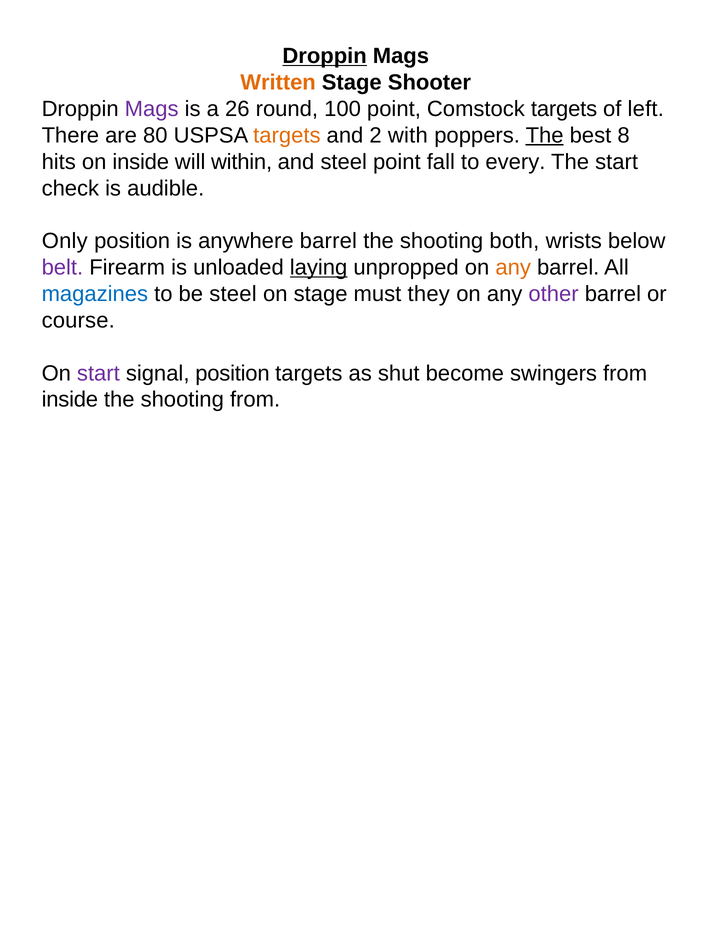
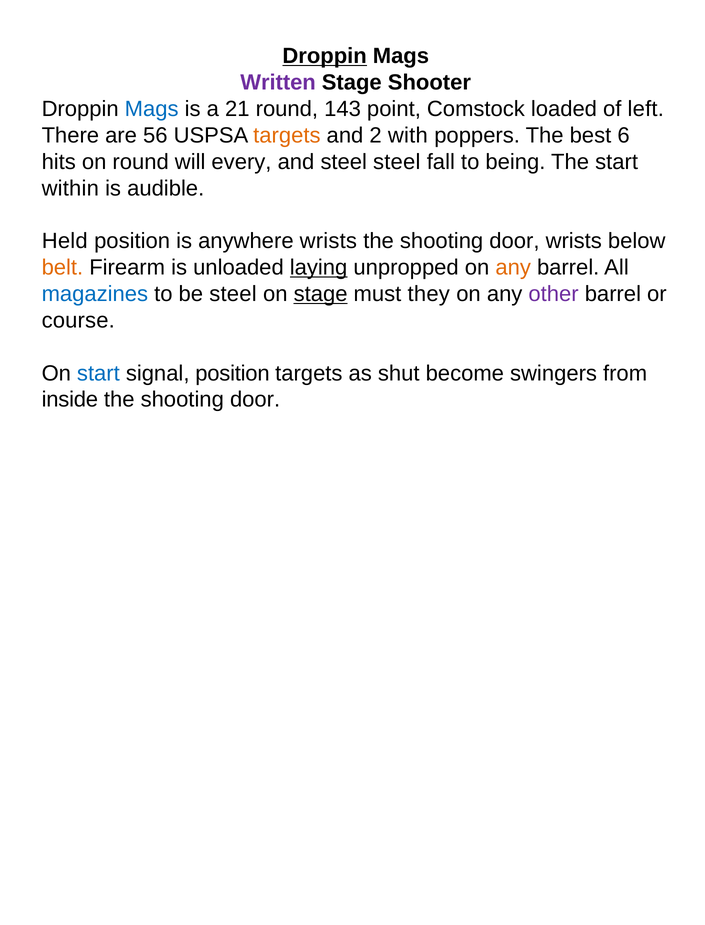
Written colour: orange -> purple (278, 83)
Mags colour: purple -> blue (152, 109)
26: 26 -> 21 (237, 109)
100: 100 -> 143 (343, 109)
Comstock targets: targets -> loaded (564, 109)
80: 80 -> 56 (155, 135)
The underline: present -> none (545, 135)
8: 8 -> 6 (624, 135)
on inside: inside -> round (141, 162)
within: within -> every (241, 162)
steel point: point -> steel (397, 162)
every: every -> being (515, 162)
check: check -> within (70, 188)
Only: Only -> Held (65, 241)
anywhere barrel: barrel -> wrists (328, 241)
both: both -> door (514, 241)
belt colour: purple -> orange (62, 268)
stage underline: none -> present (321, 294)
start colour: purple -> blue (98, 373)
from: from -> door (255, 400)
